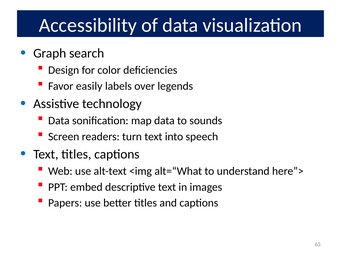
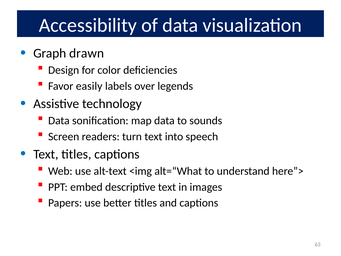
search: search -> drawn (87, 53)
